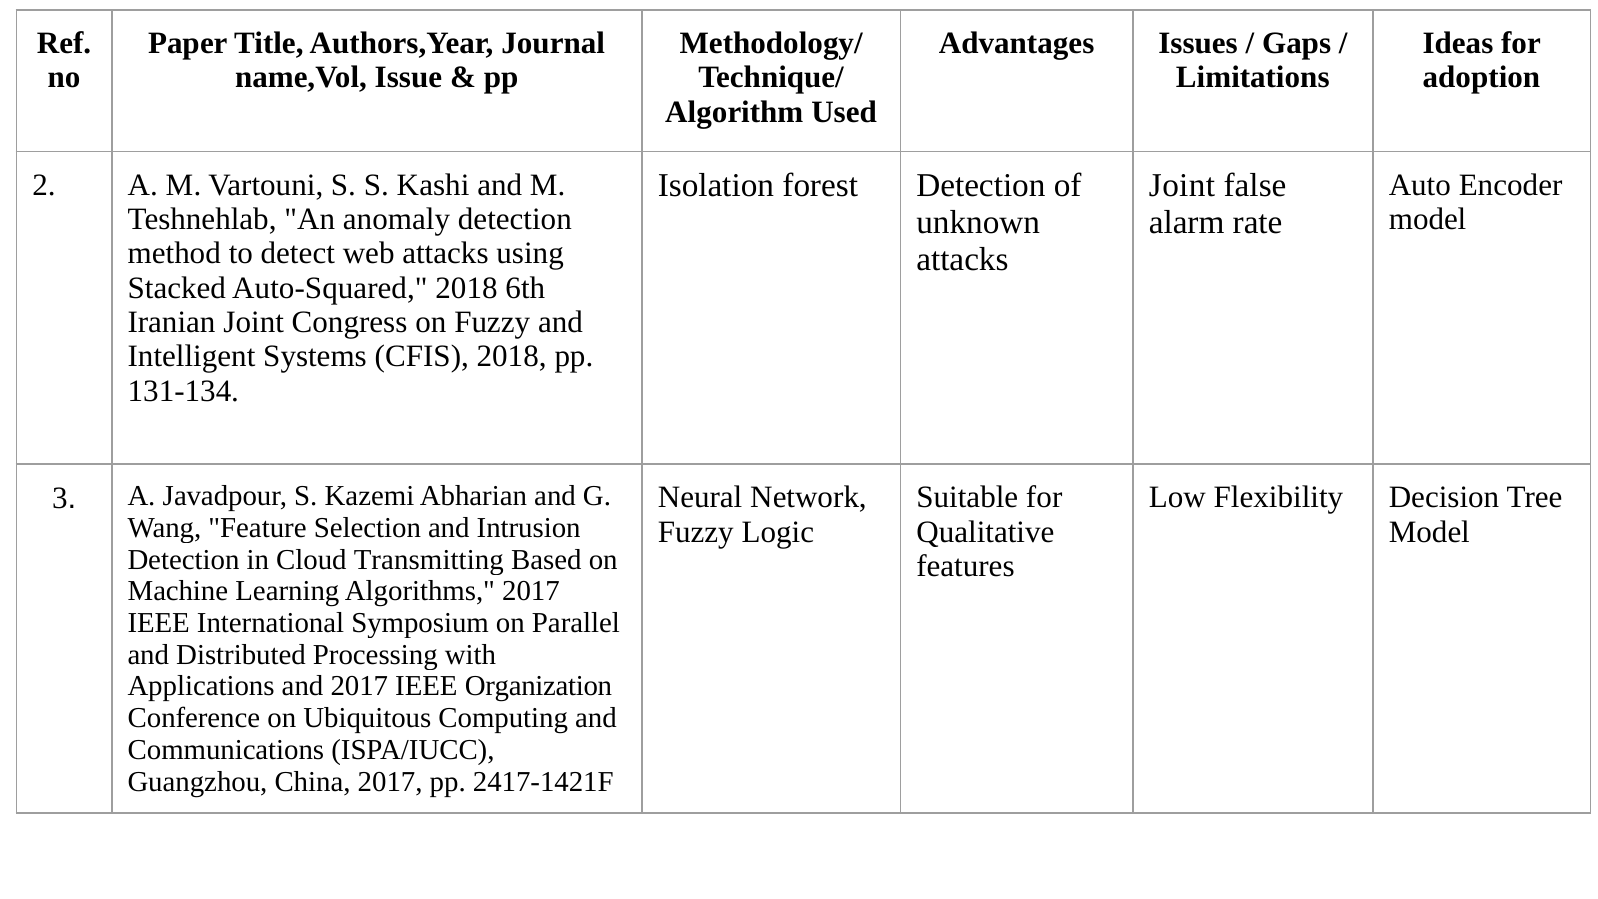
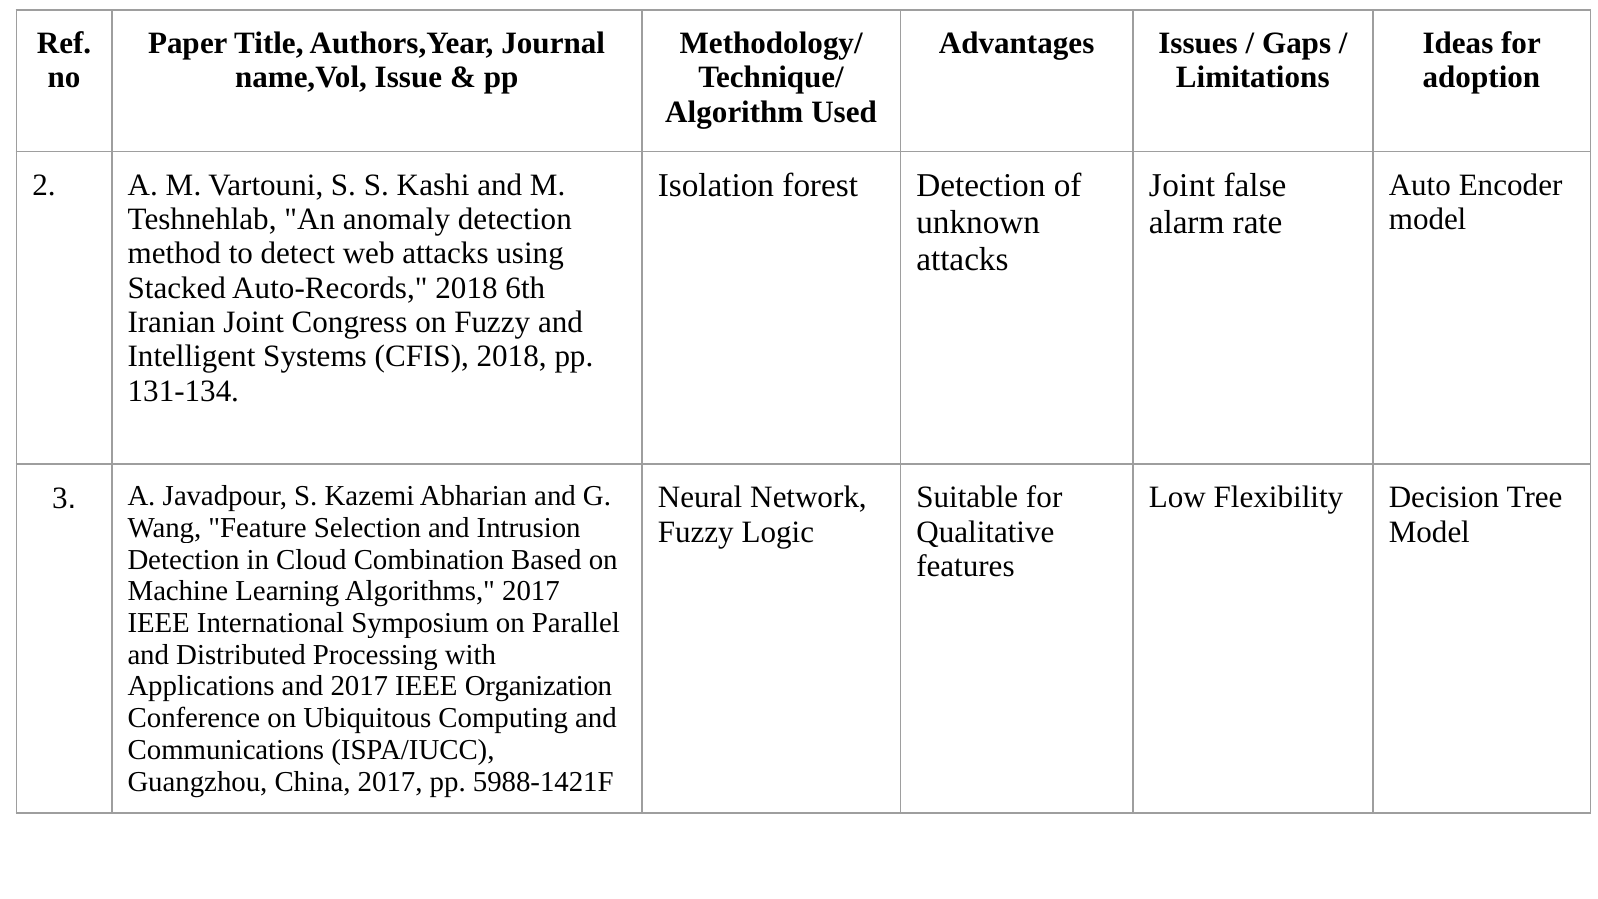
Auto-Squared: Auto-Squared -> Auto-Records (330, 288)
Transmitting: Transmitting -> Combination (429, 559)
2417-1421F: 2417-1421F -> 5988-1421F (543, 781)
